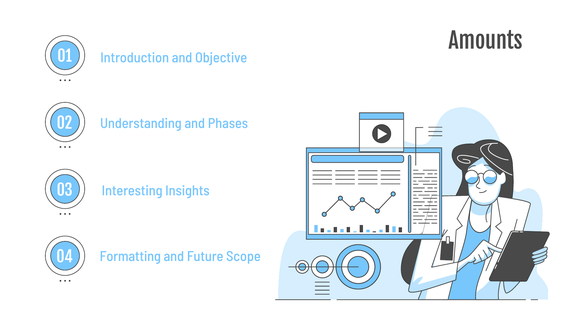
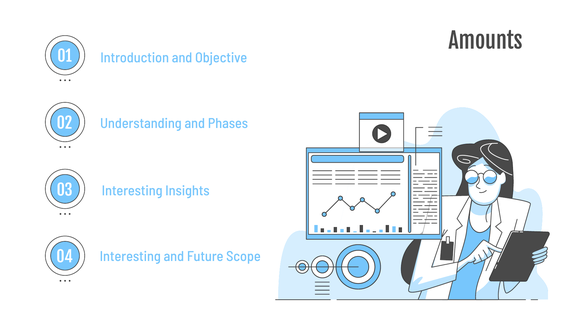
Formatting: Formatting -> Interesting (130, 256)
